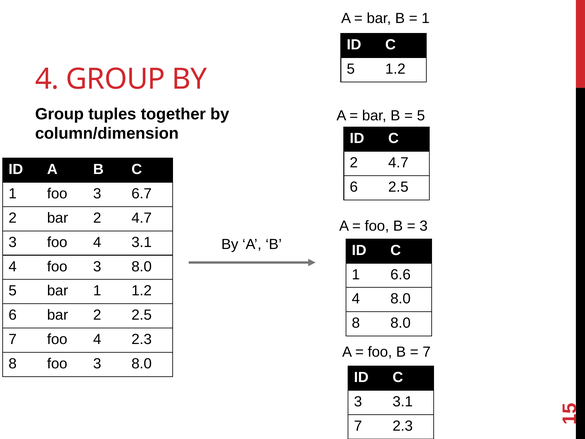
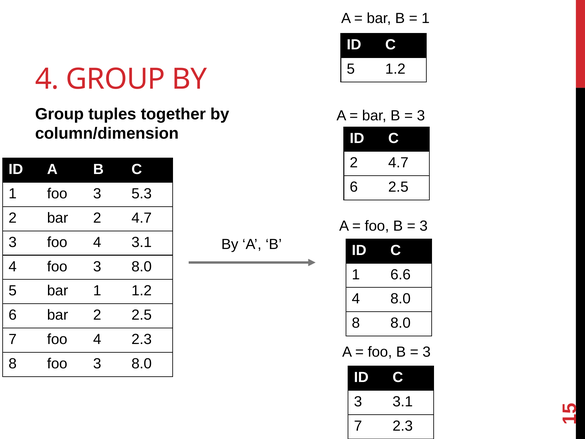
5: 5 -> 3 (421, 116)
6.7: 6.7 -> 5.3 (142, 194)
7: 7 -> 3 (427, 352)
